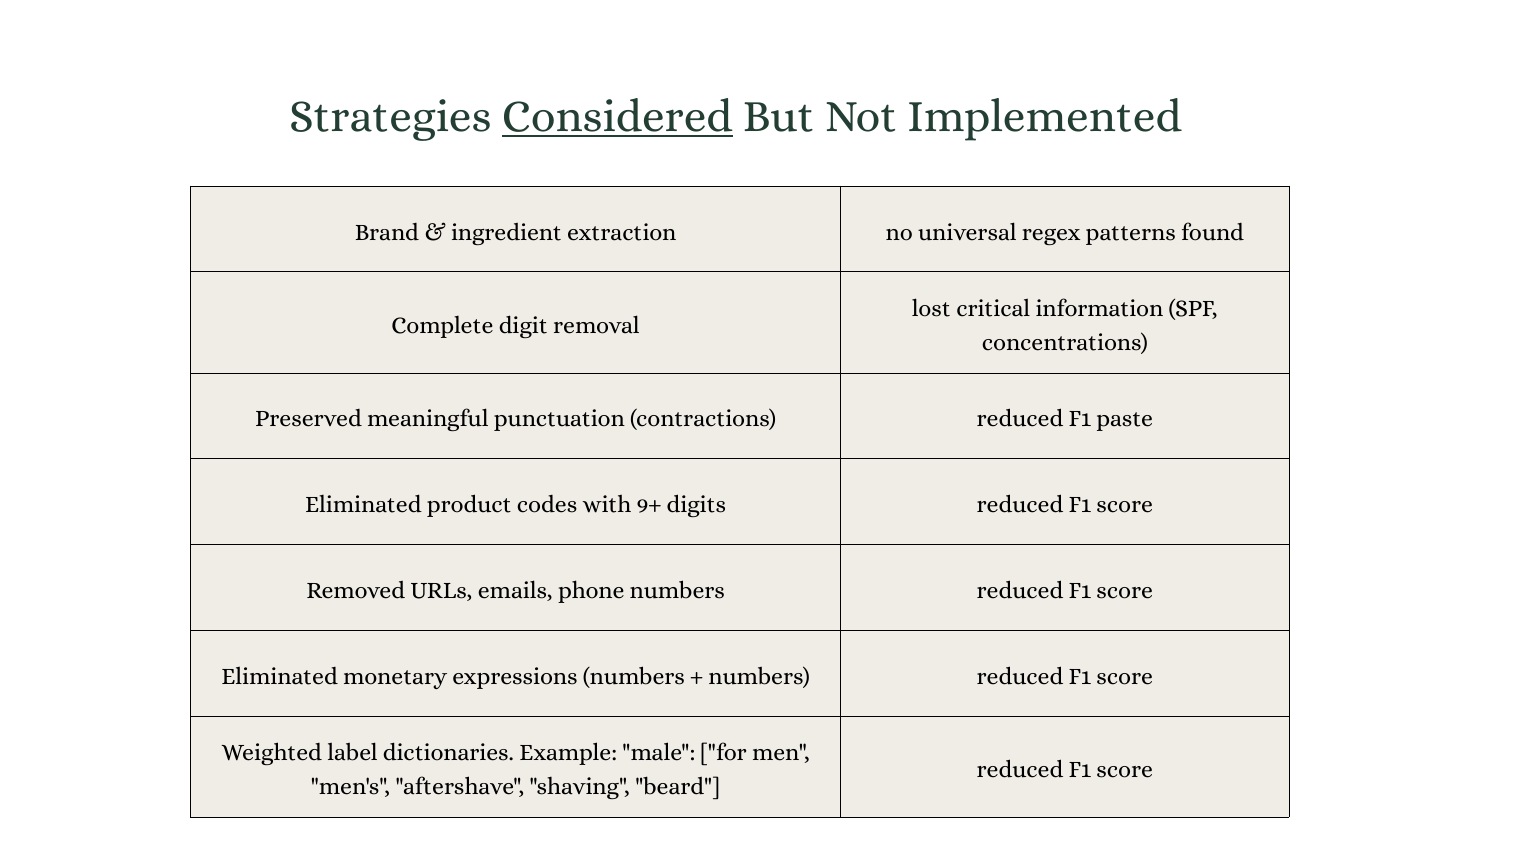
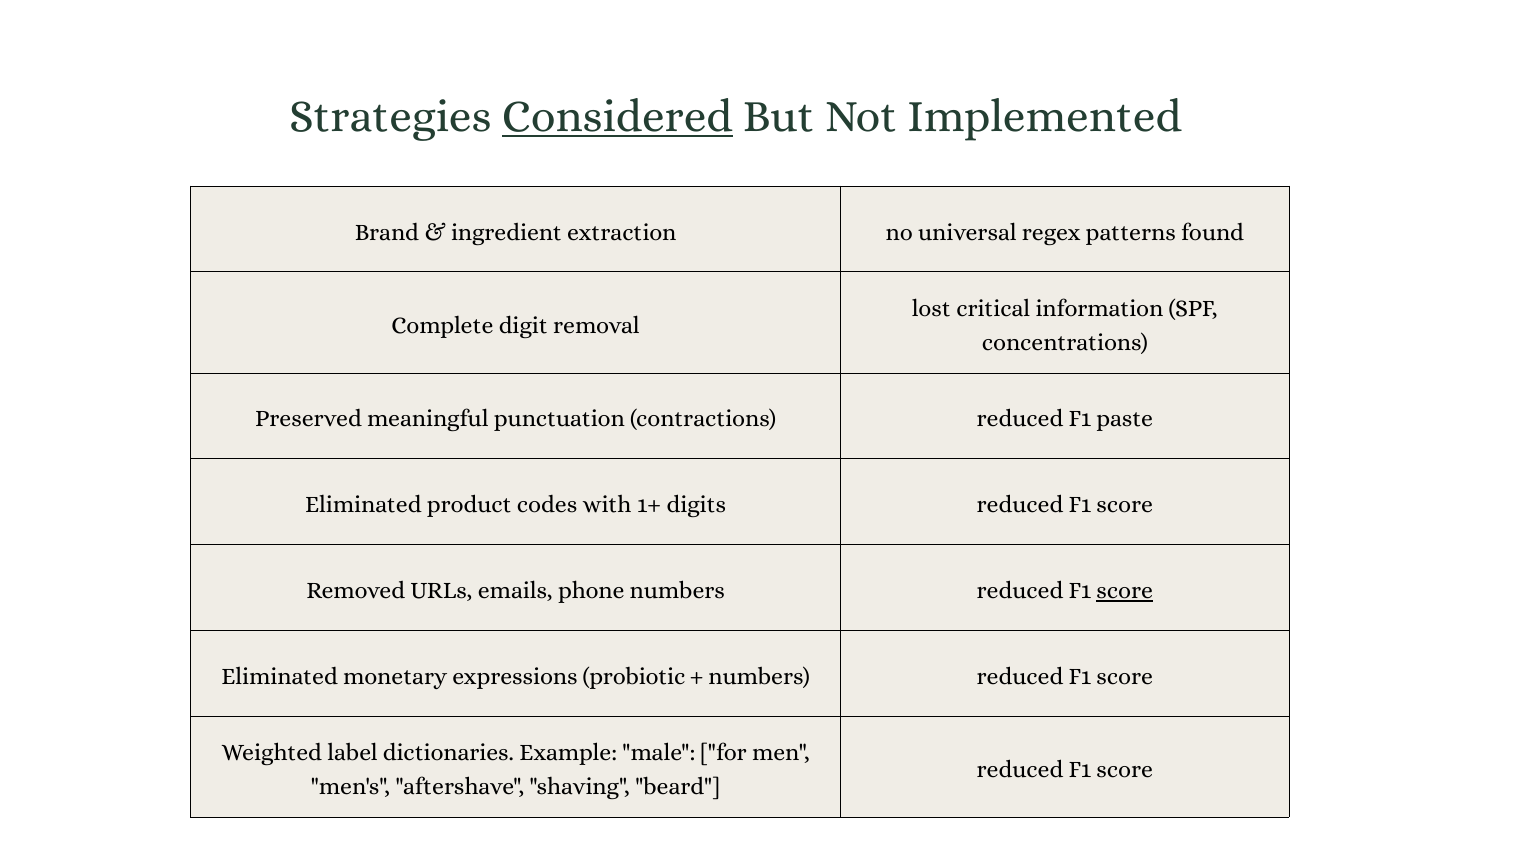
9+: 9+ -> 1+ (649, 505)
score underline: none -> present (1125, 591)
expressions numbers: numbers -> probiotic (634, 676)
